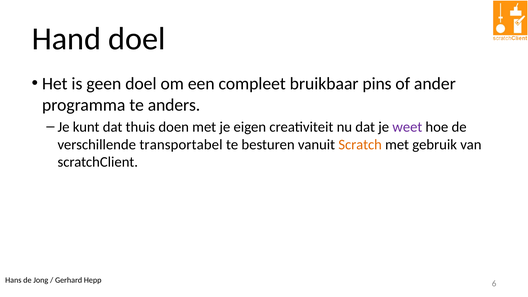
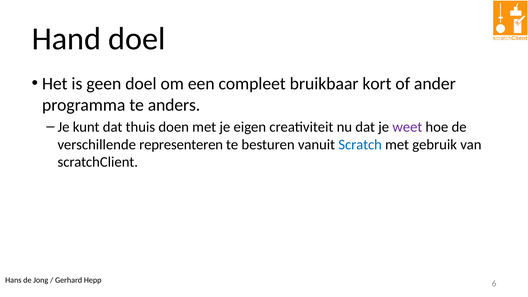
pins: pins -> kort (377, 84)
transportabel: transportabel -> representeren (181, 145)
Scratch colour: orange -> blue (360, 145)
